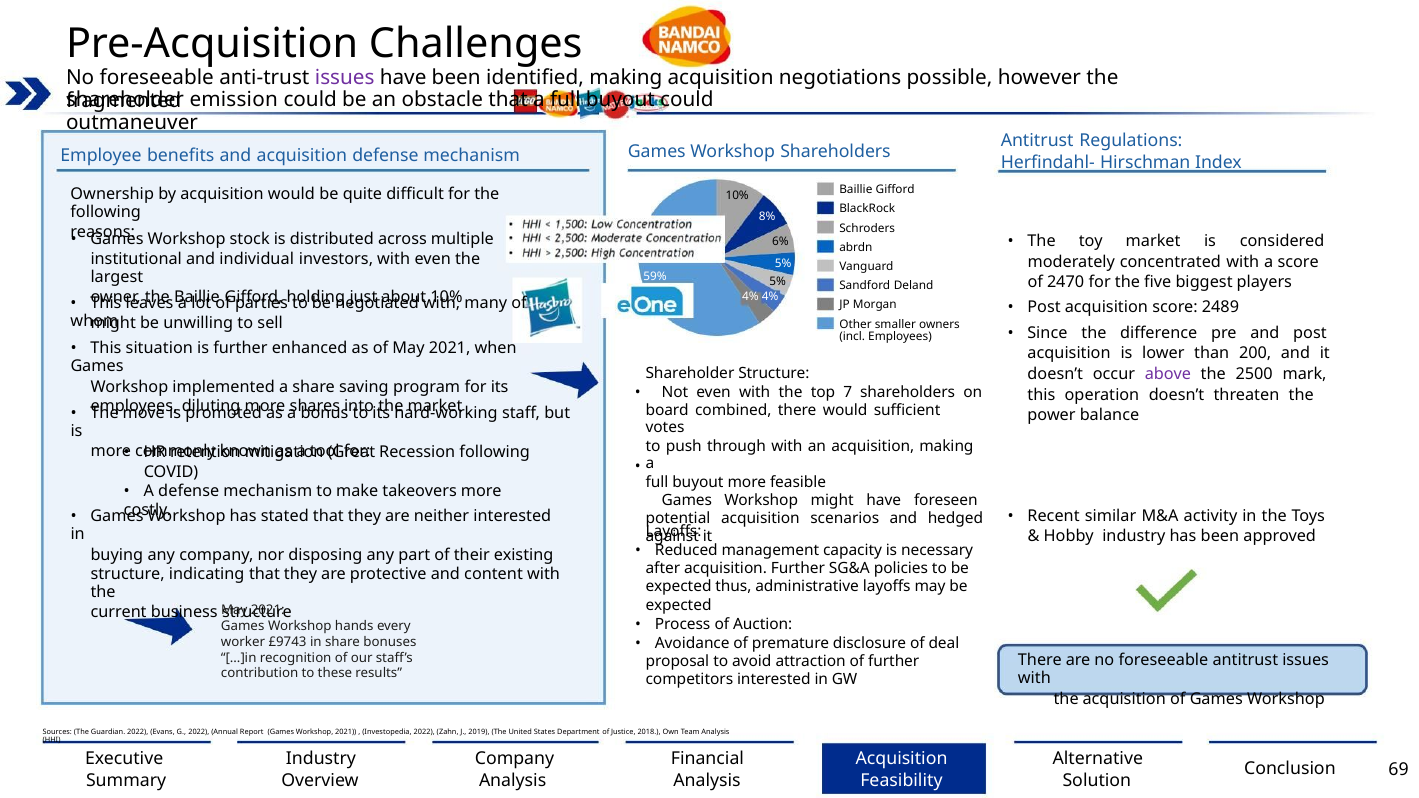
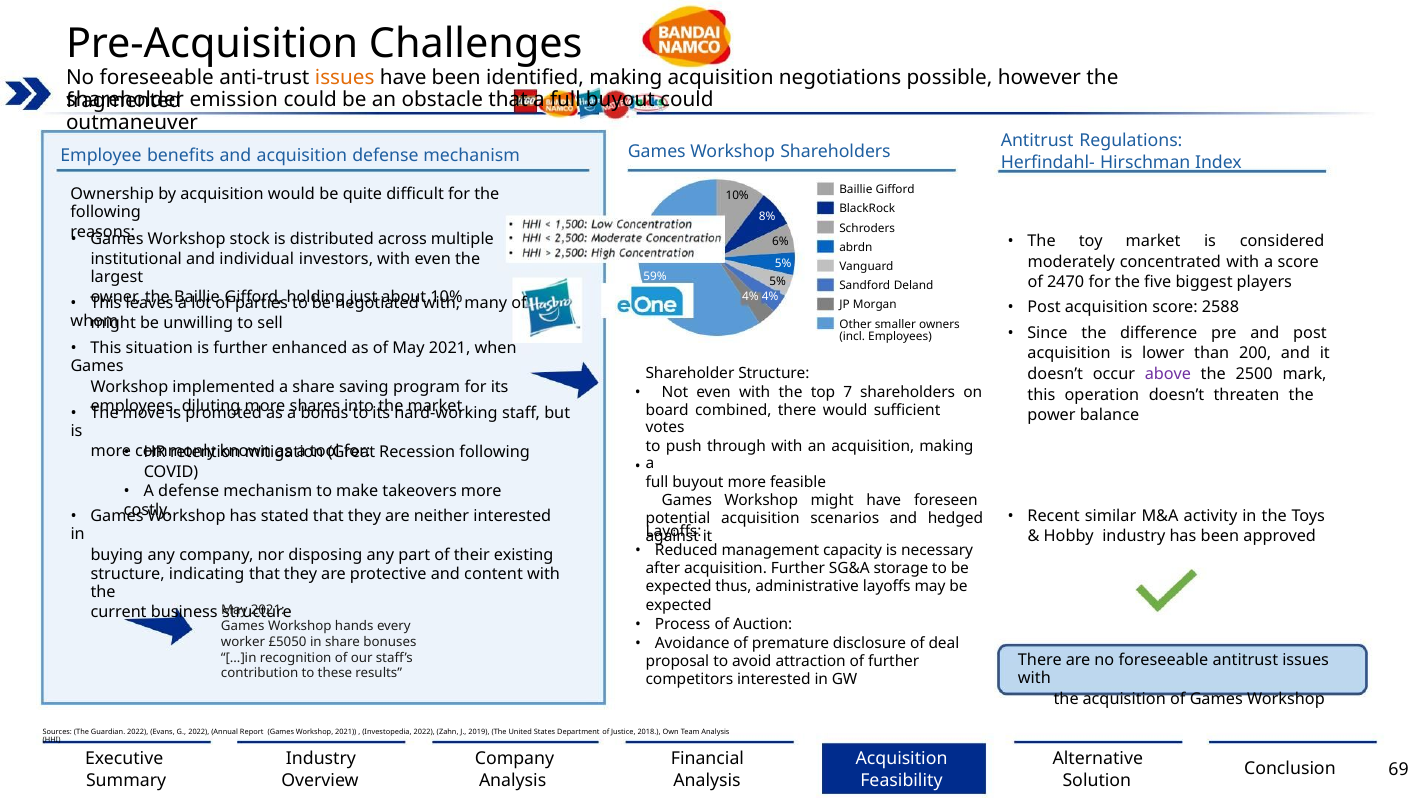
issues colour: purple -> orange (345, 78)
2489: 2489 -> 2588 (1220, 308)
policies: policies -> storage (901, 568)
£9743: £9743 -> £5050 (288, 642)
